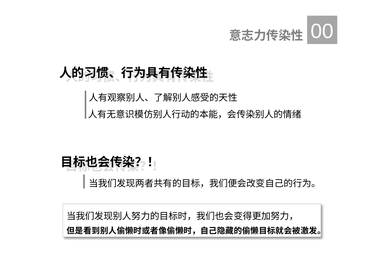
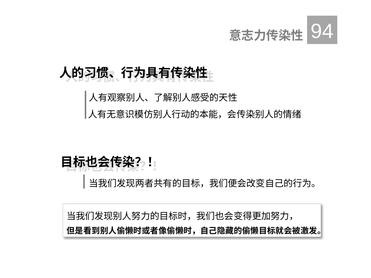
00: 00 -> 94 (322, 31)
